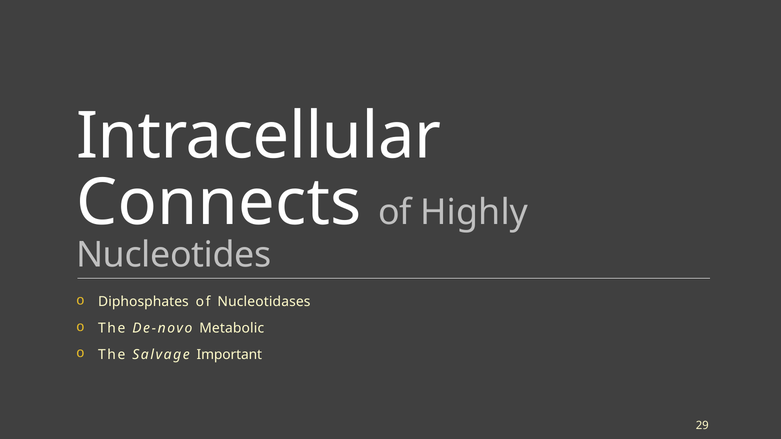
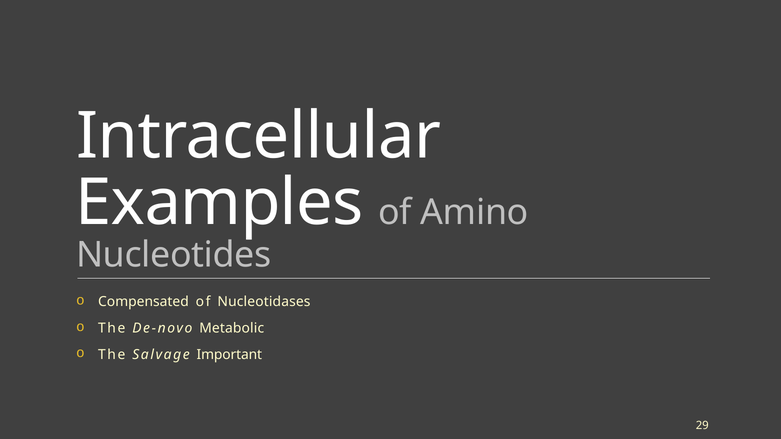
Connects: Connects -> Examples (219, 203)
Highly: Highly -> Amino (474, 213)
Diphosphates: Diphosphates -> Compensated (143, 302)
